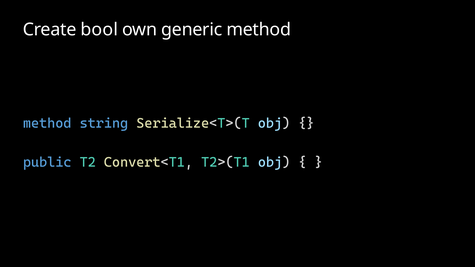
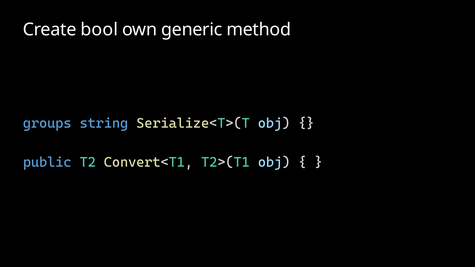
method: method -> groups (47, 123)
